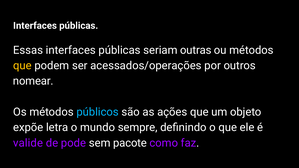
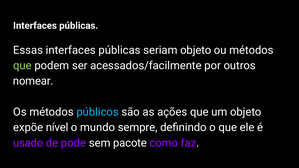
seriam outras: outras -> objeto (196, 50)
que colour: yellow -> light green (22, 66)
acessados/operações: acessados/operações -> acessados/facilmente (146, 66)
letra: letra -> nível (57, 128)
valide: valide -> usado (28, 143)
